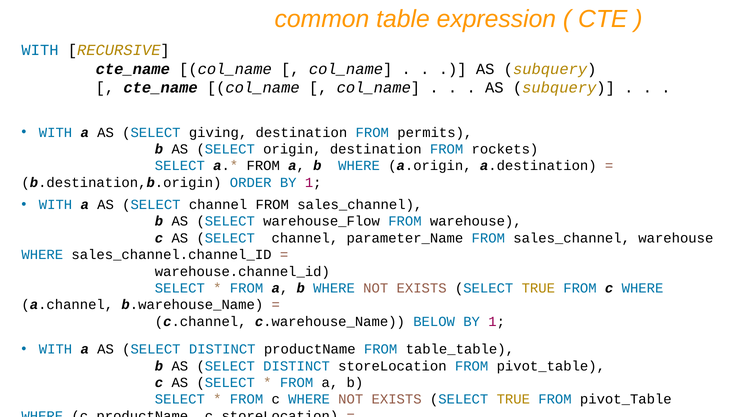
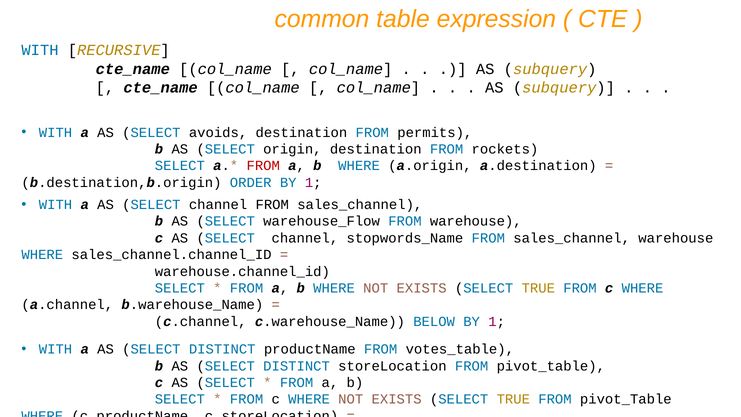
giving: giving -> avoids (218, 132)
FROM colour: black -> red (263, 166)
parameter_Name: parameter_Name -> stopwords_Name (405, 238)
table_table: table_table -> votes_table (460, 349)
